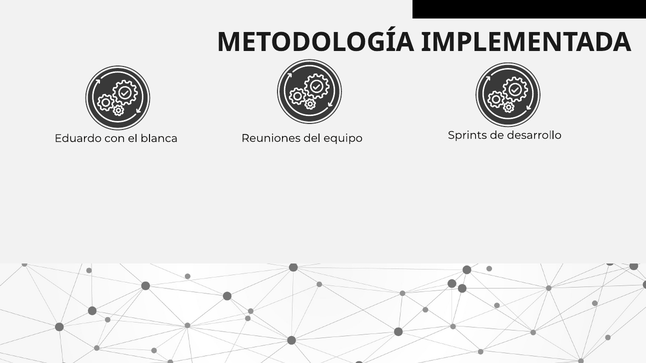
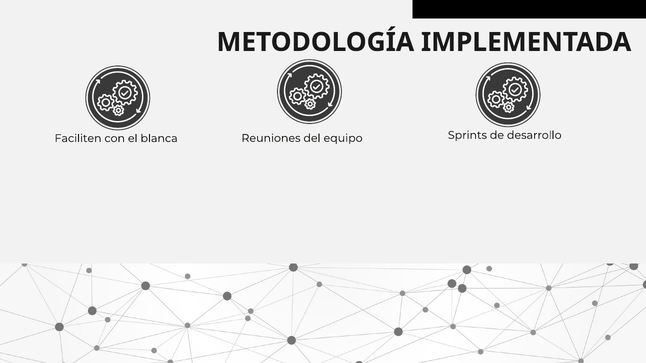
Eduardo: Eduardo -> Faciliten (78, 138)
